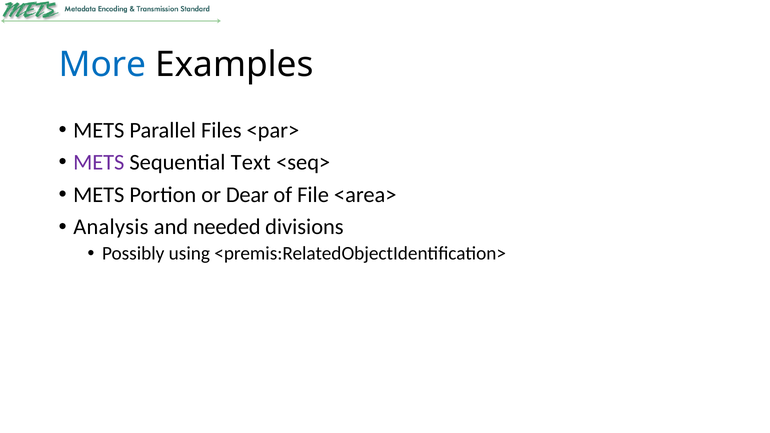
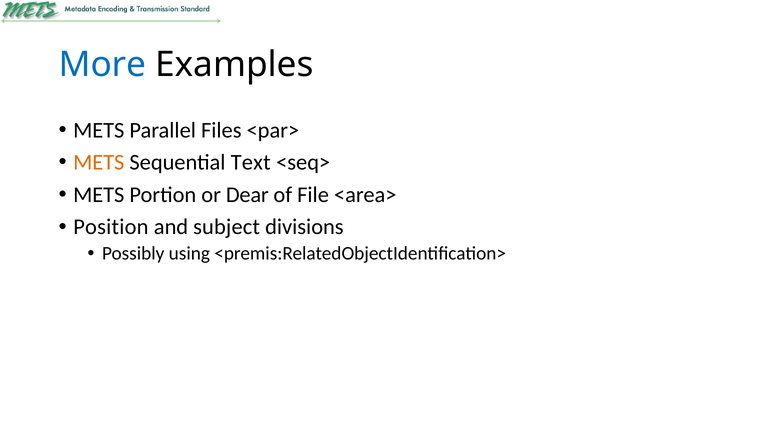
METS colour: purple -> orange (99, 162)
Analysis: Analysis -> Position (111, 227)
needed: needed -> subject (227, 227)
